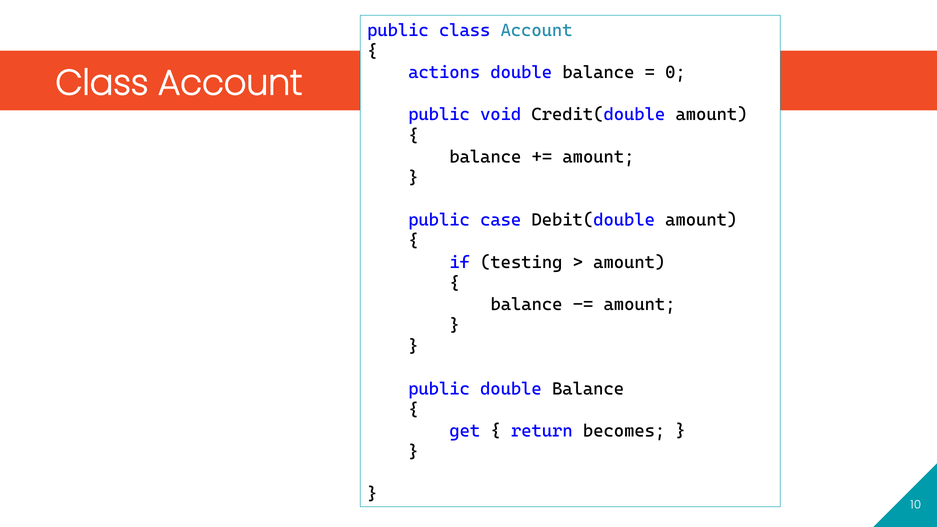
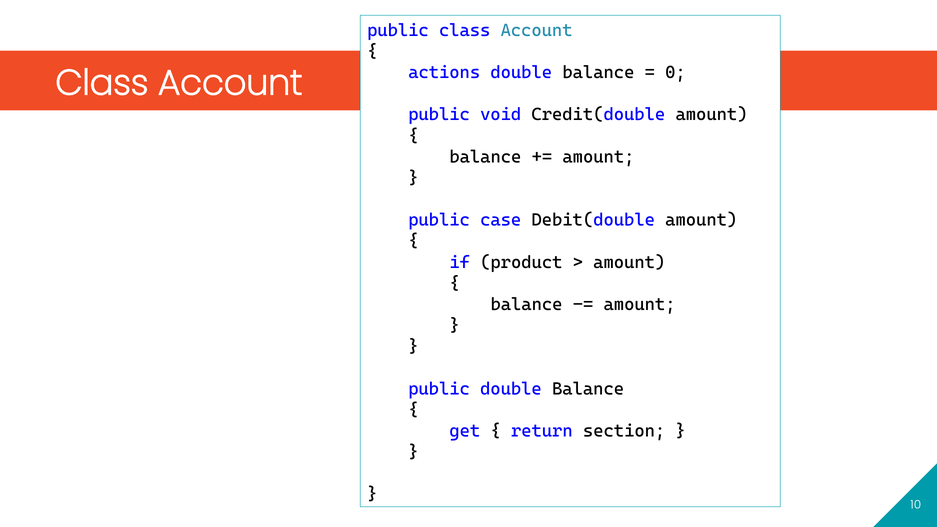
testing: testing -> product (521, 262)
becomes: becomes -> section (624, 431)
